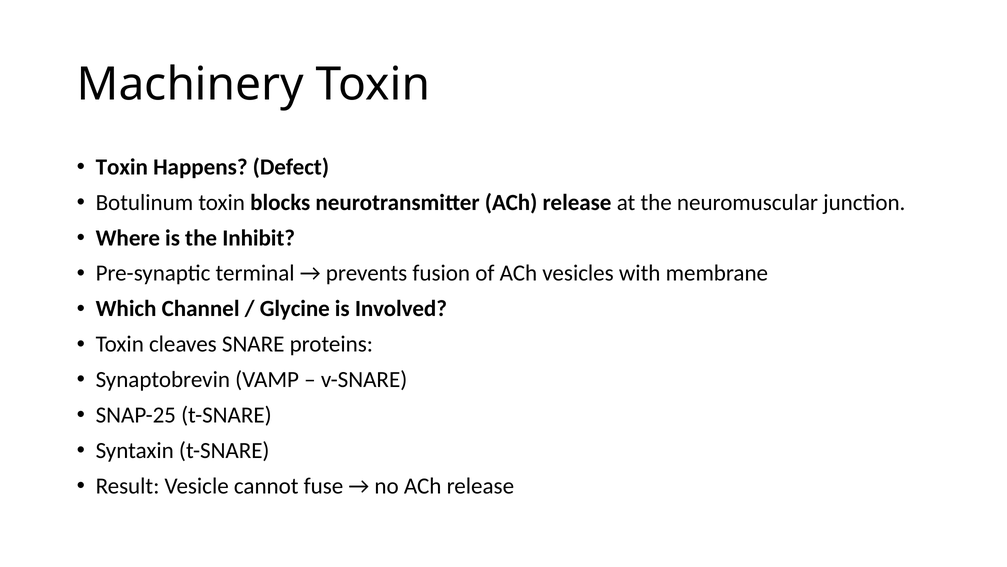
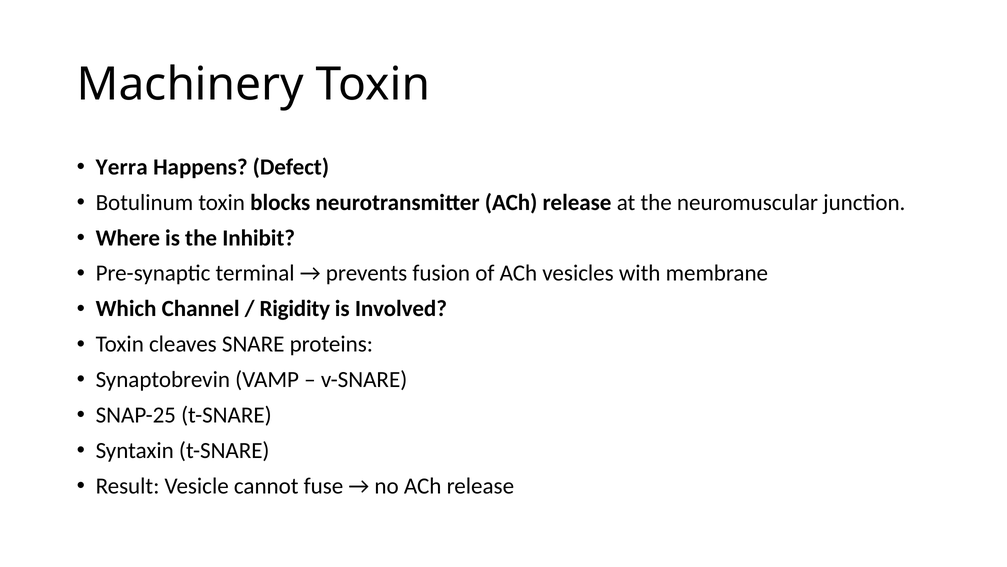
Toxin: Toxin -> Yerra (122, 167)
Glycine: Glycine -> Rigidity (295, 309)
